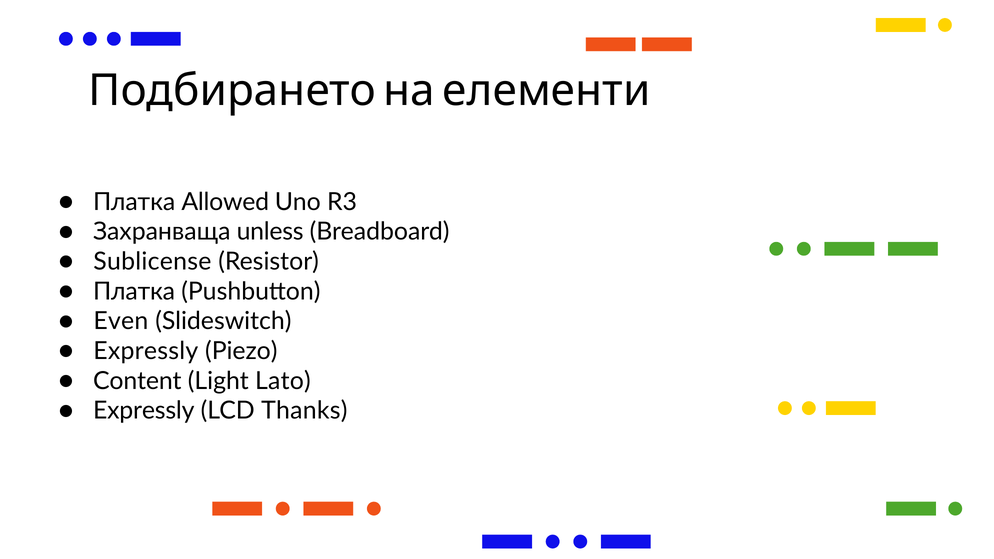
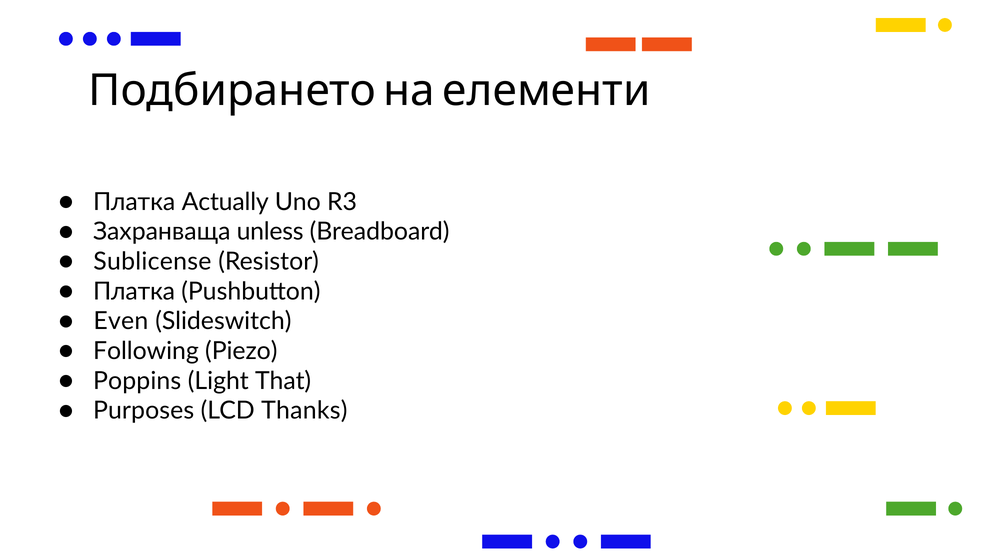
Allowed: Allowed -> Actually (225, 202)
Expressly: Expressly -> Following (146, 351)
Content: Content -> Poppins (137, 381)
Lato: Lato -> That (283, 381)
Expressly: Expressly -> Purposes (144, 411)
